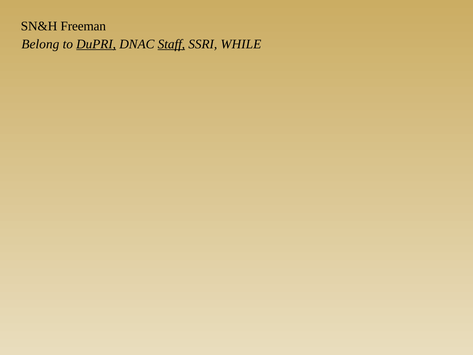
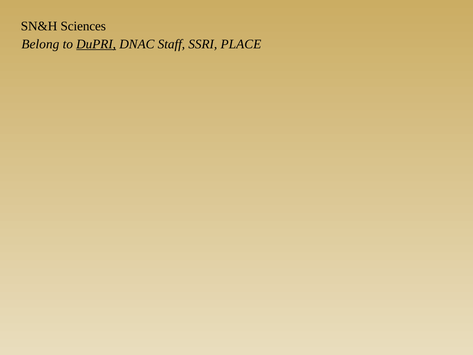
Freeman: Freeman -> Sciences (83, 26)
Staff underline: present -> none (171, 44)
WHILE: WHILE -> PLACE (241, 44)
